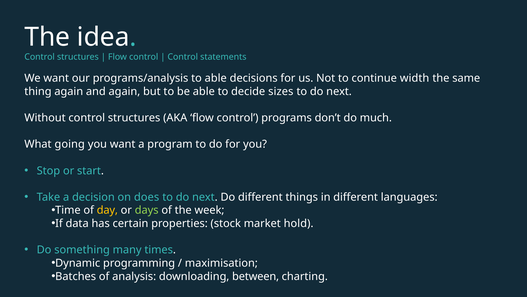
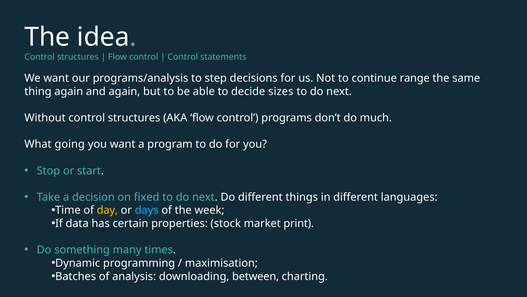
to able: able -> step (216, 78)
width: width -> range (415, 78)
does: does -> fixed (147, 197)
days colour: light green -> light blue (147, 210)
hold: hold -> print (299, 223)
